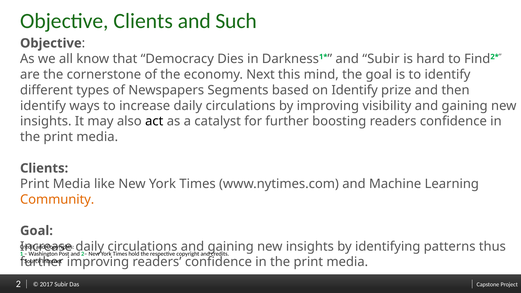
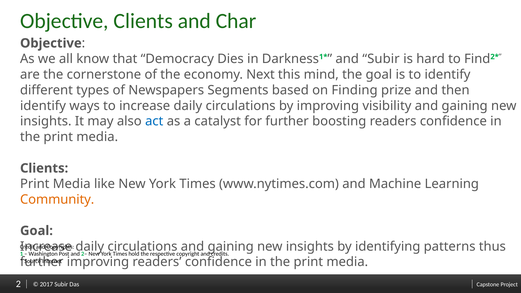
Such: Such -> Char (236, 21)
on Identify: Identify -> Finding (355, 90)
act colour: black -> blue (154, 121)
